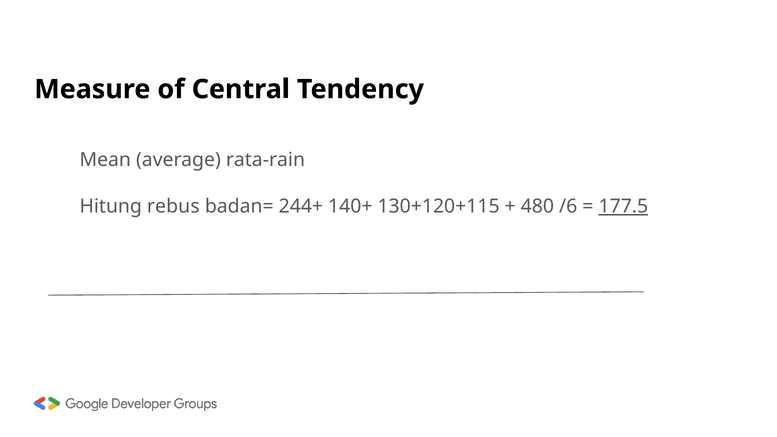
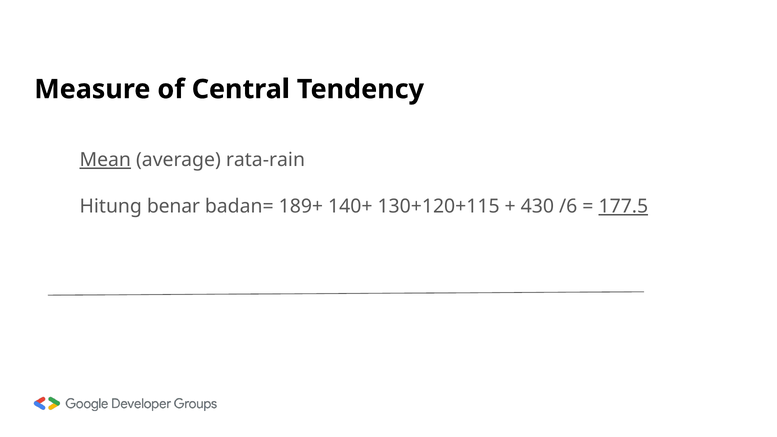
Mean underline: none -> present (105, 160)
rebus: rebus -> benar (173, 206)
244+: 244+ -> 189+ (301, 206)
480: 480 -> 430 (537, 206)
